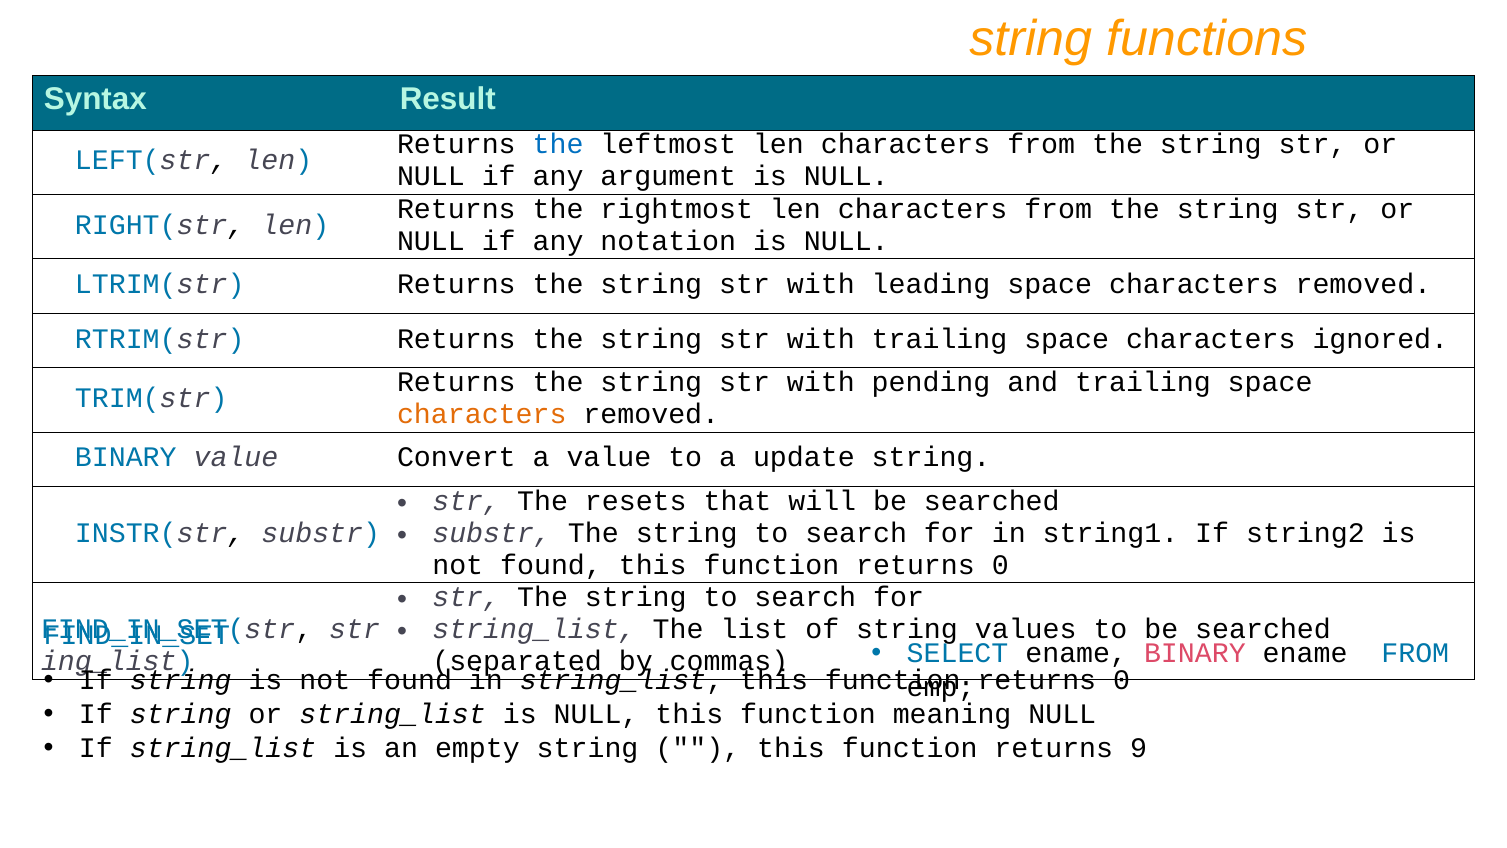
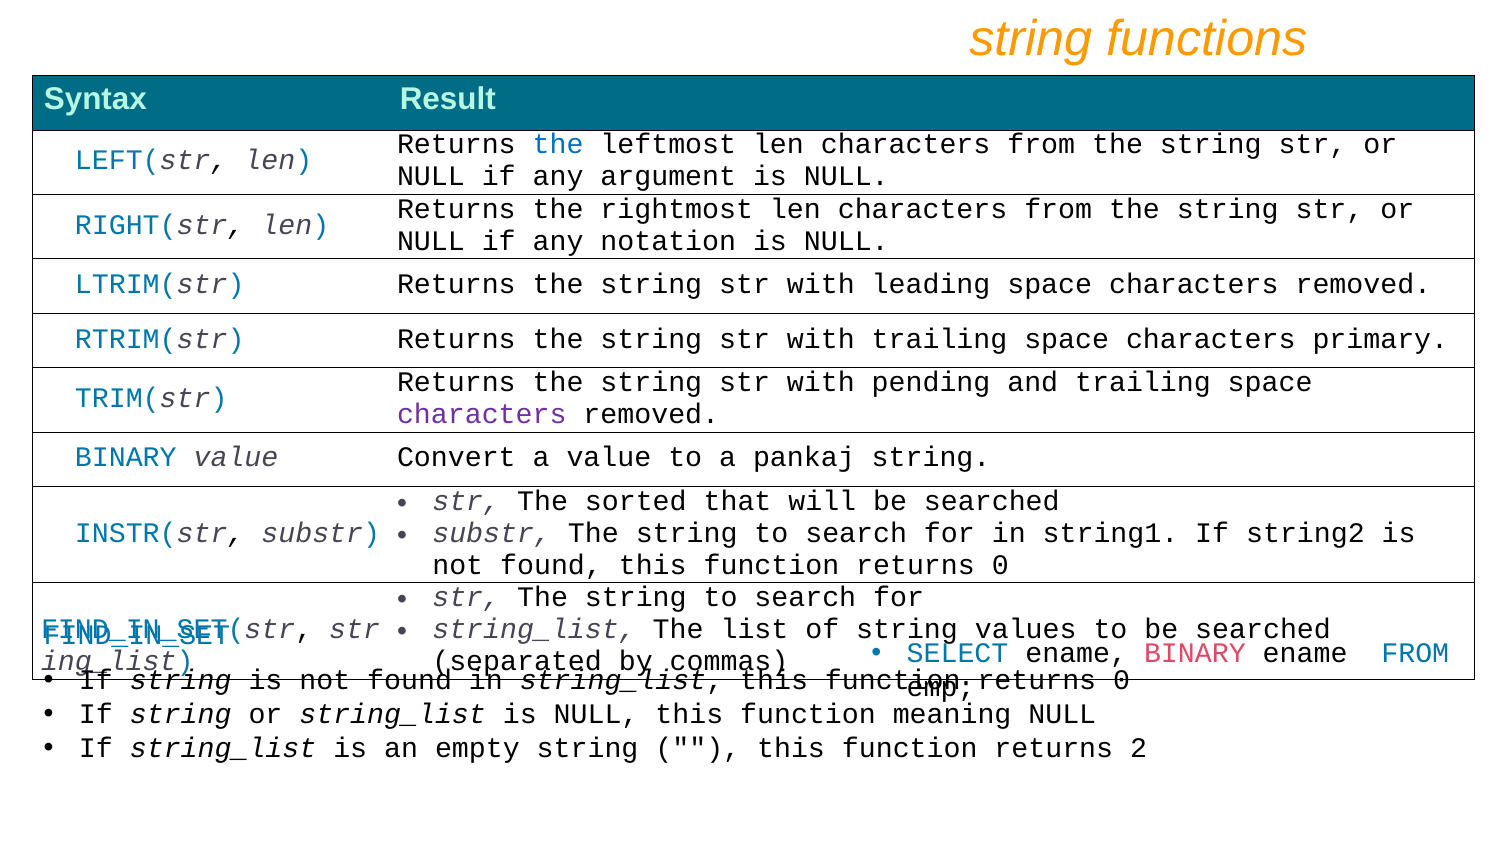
ignored: ignored -> primary (1380, 339)
characters colour: orange -> purple (482, 414)
update: update -> pankaj (804, 457)
resets: resets -> sorted (636, 501)
9: 9 -> 2 (1139, 748)
